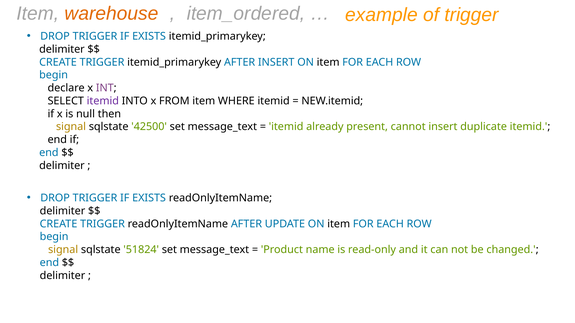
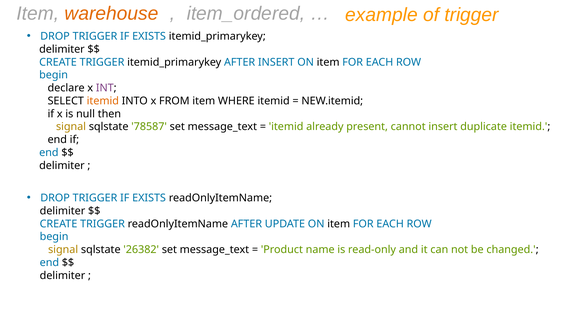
itemid colour: purple -> orange (103, 101)
42500: 42500 -> 78587 (149, 127)
51824: 51824 -> 26382 (141, 250)
